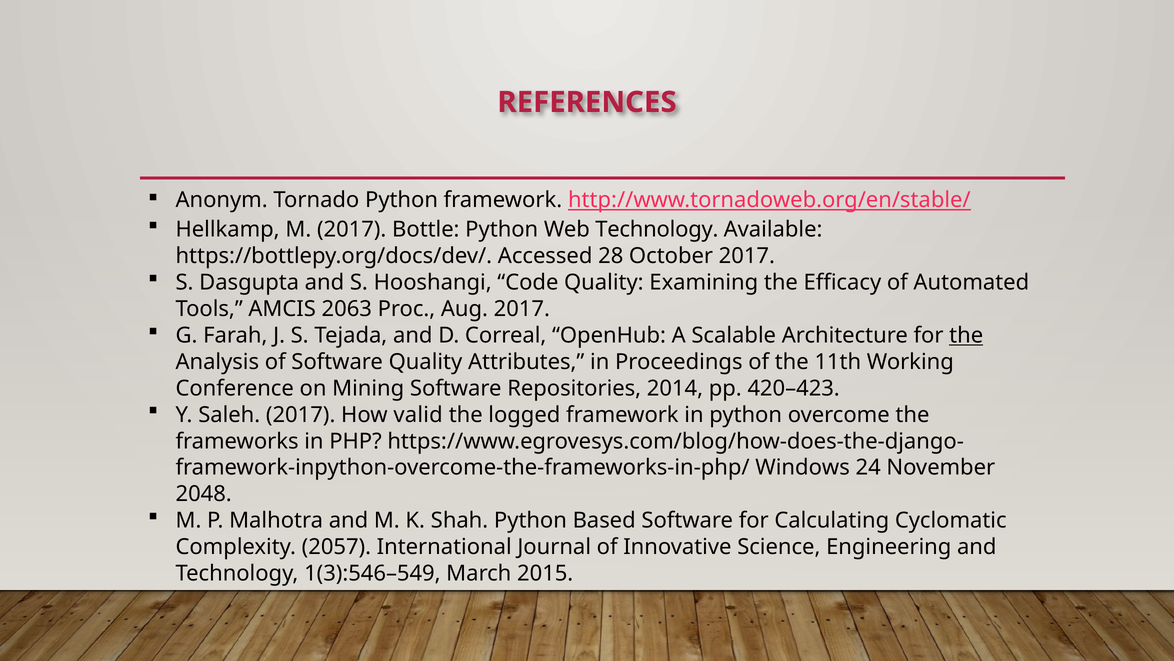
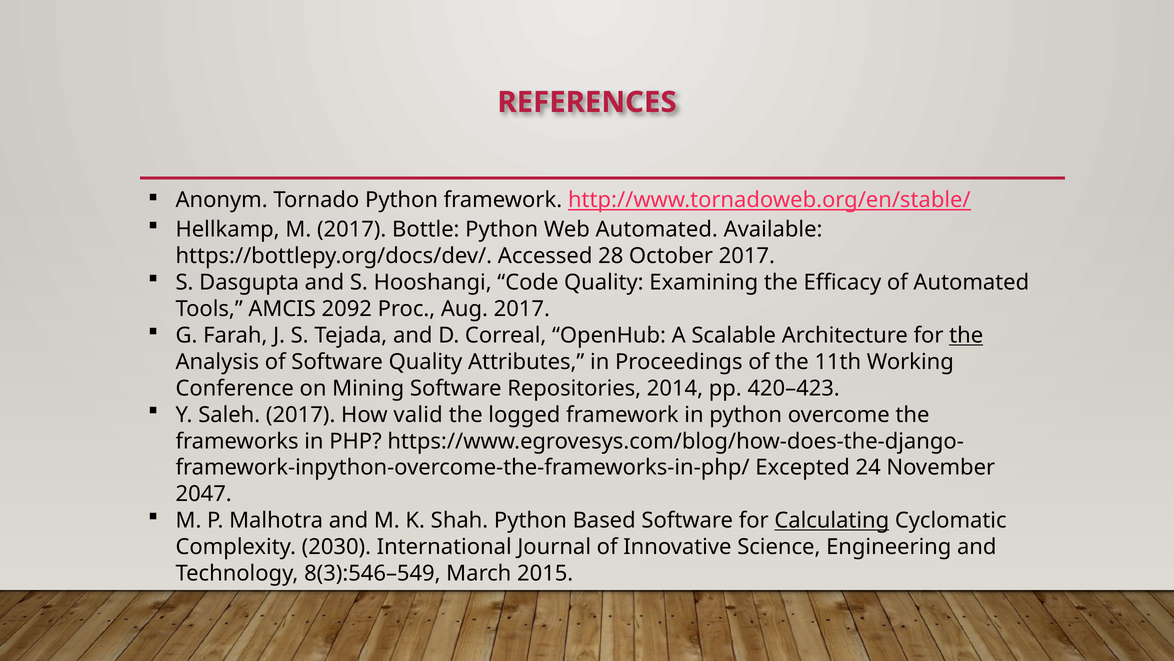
Web Technology: Technology -> Automated (657, 229)
2063: 2063 -> 2092 (347, 309)
Windows: Windows -> Excepted (803, 467)
2048: 2048 -> 2047 (204, 494)
Calculating underline: none -> present (832, 520)
2057: 2057 -> 2030 (336, 546)
1(3):546–549: 1(3):546–549 -> 8(3):546–549 (372, 573)
